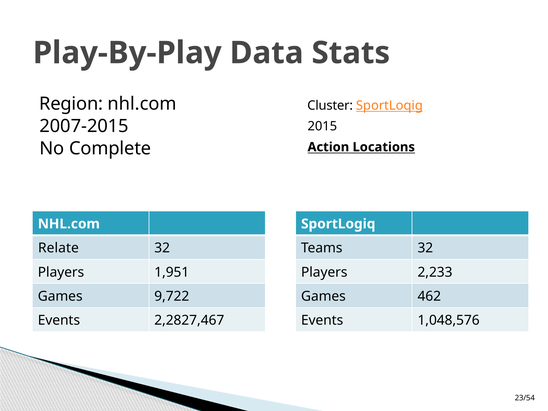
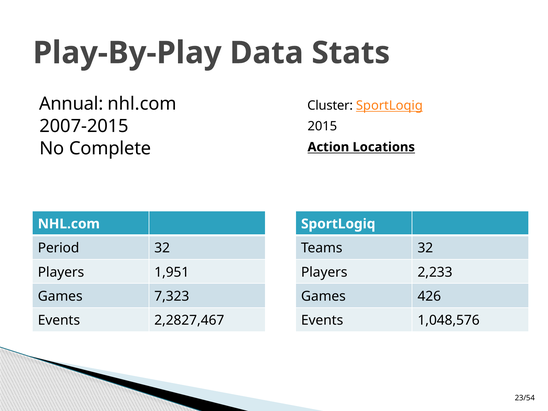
Region: Region -> Annual (71, 104)
Relate: Relate -> Period (59, 248)
9,722: 9,722 -> 7,323 (172, 296)
462: 462 -> 426 (429, 296)
